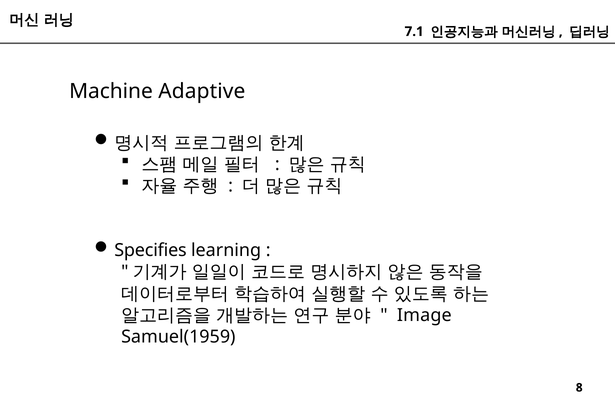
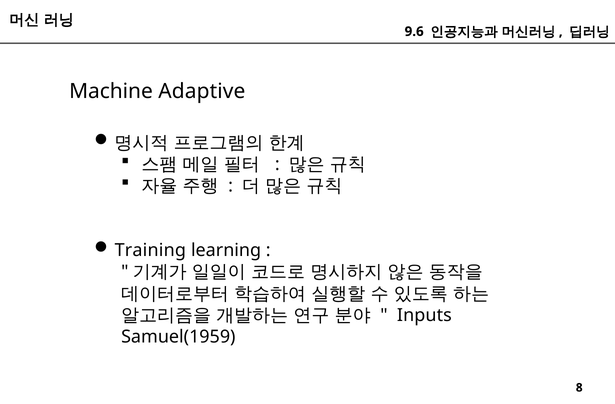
7.1: 7.1 -> 9.6 (414, 32)
Specifies: Specifies -> Training (150, 250)
Image: Image -> Inputs (424, 315)
